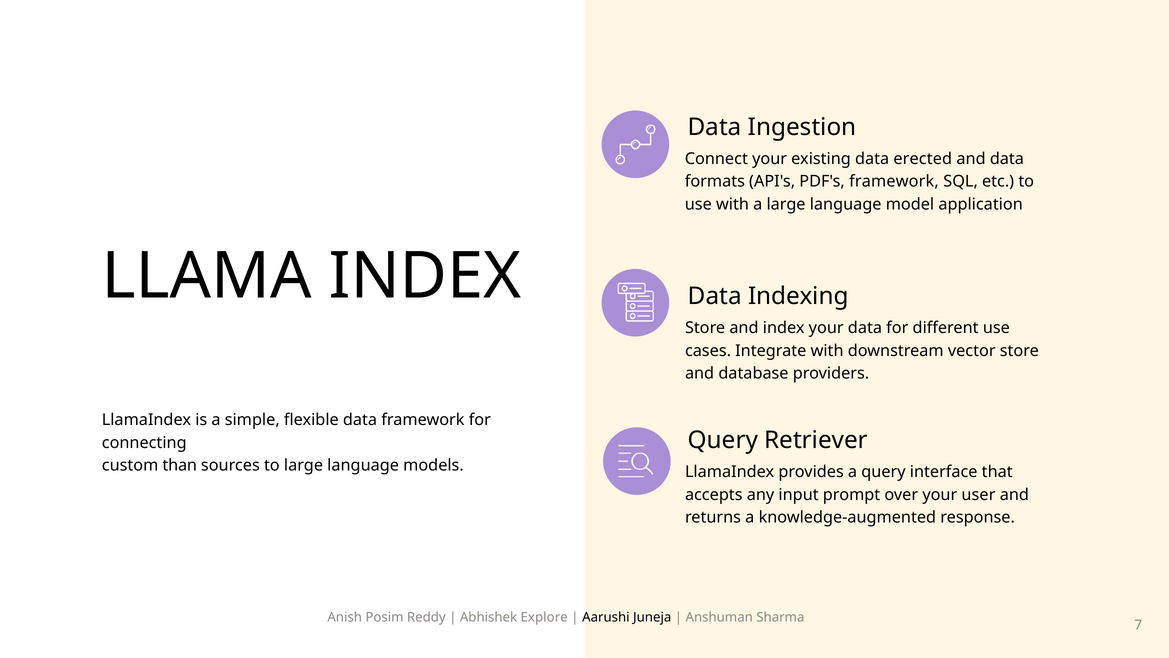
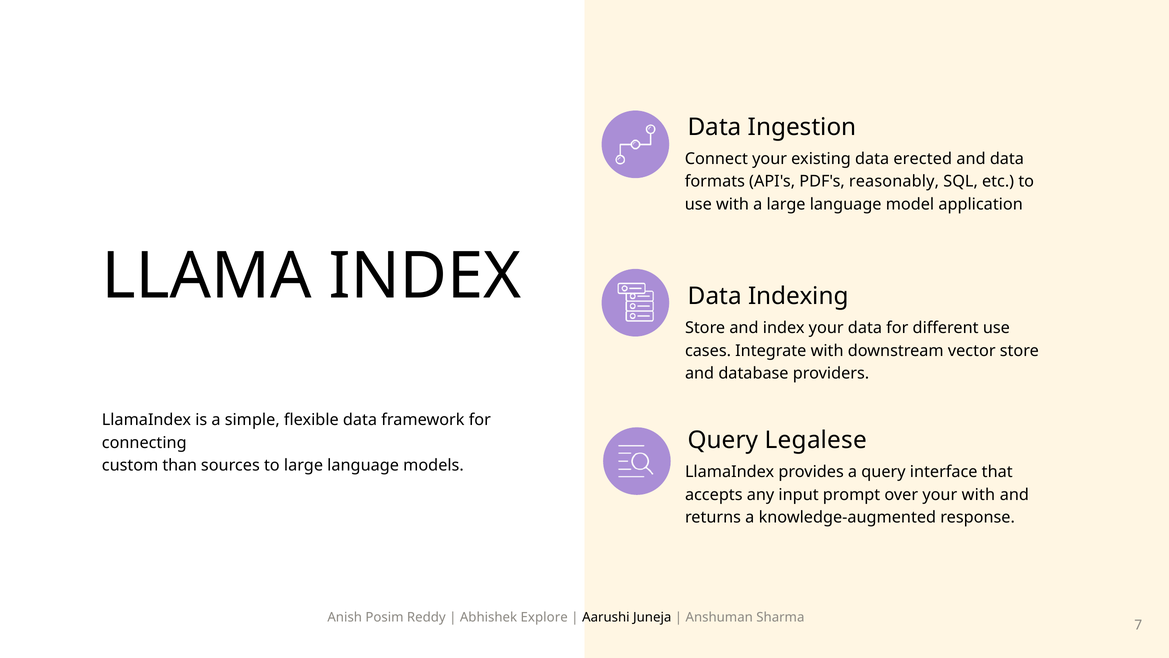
PDF's framework: framework -> reasonably (894, 181)
Retriever: Retriever -> Legalese (816, 440)
your user: user -> with (978, 494)
